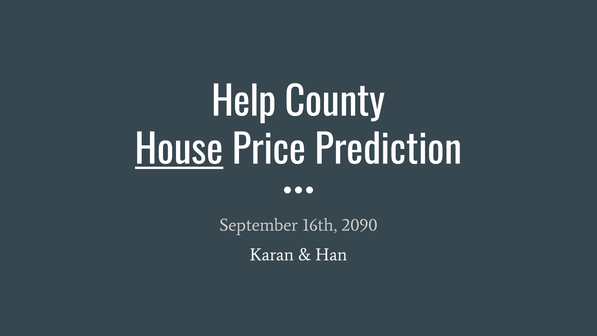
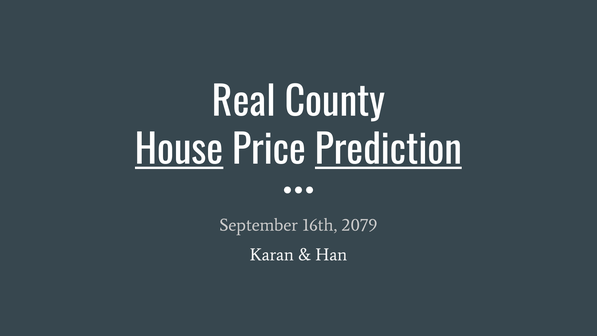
Help: Help -> Real (244, 103)
Prediction underline: none -> present (388, 151)
2090: 2090 -> 2079 (359, 225)
